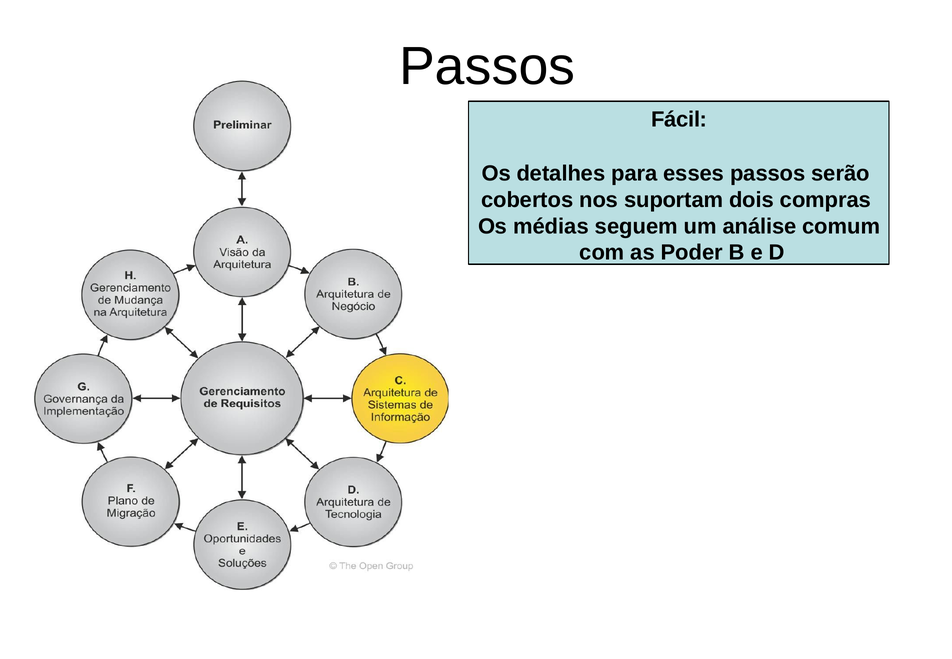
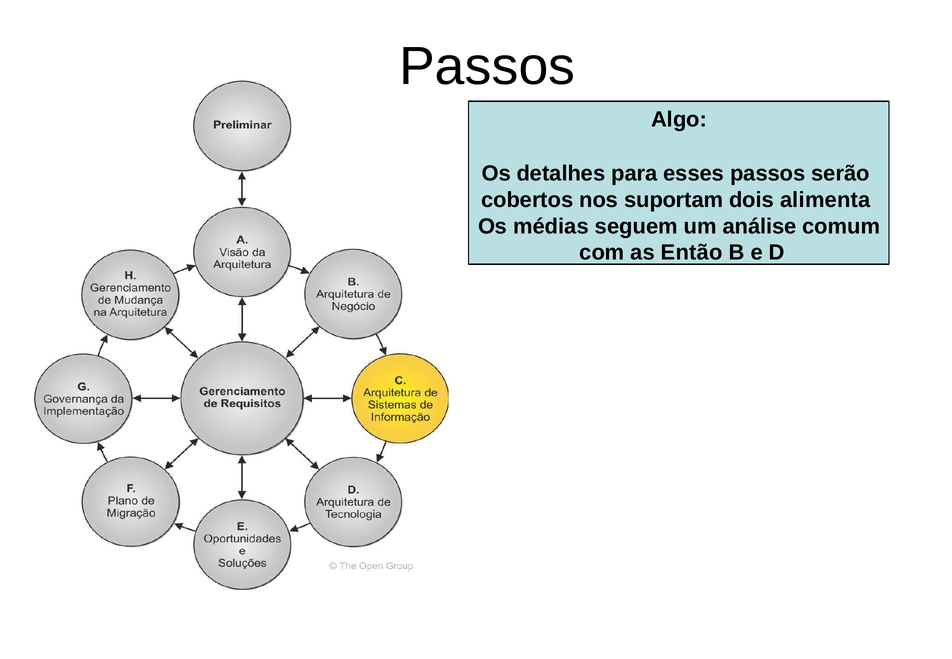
Fácil: Fácil -> Algo (679, 120)
compras: compras -> alimenta (825, 200)
Poder: Poder -> Então (692, 253)
